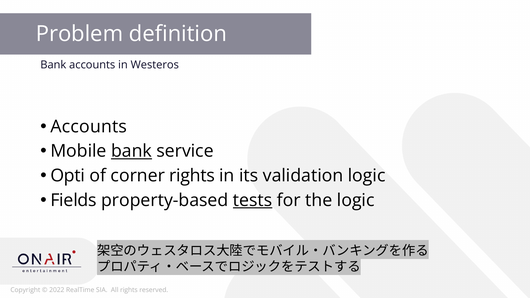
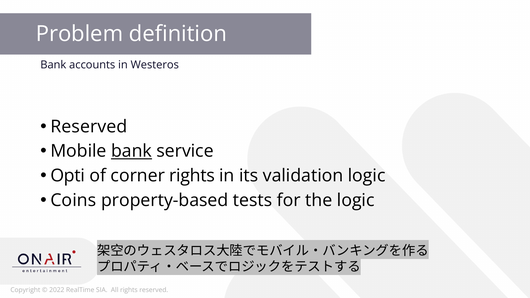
Accounts: Accounts -> Reserved (89, 127)
Fields: Fields -> Coins (73, 200)
tests underline: present -> none (253, 200)
